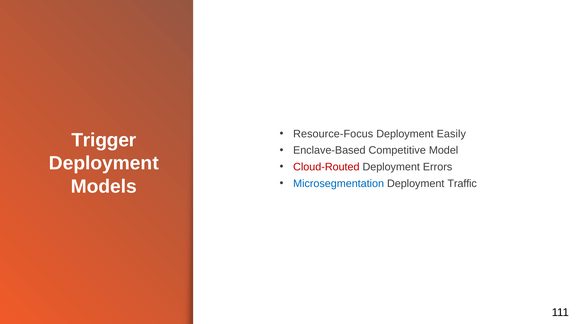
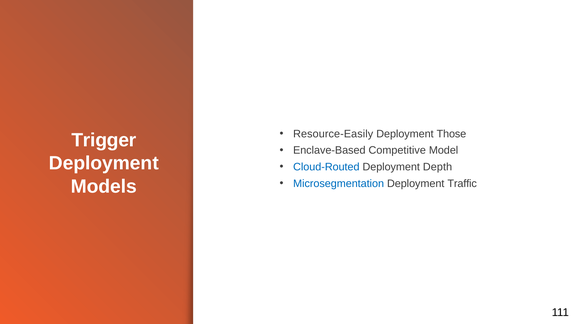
Resource-Focus: Resource-Focus -> Resource-Easily (333, 134)
Easily: Easily -> Those (451, 134)
Cloud-Routed colour: red -> blue (326, 167)
Errors: Errors -> Depth (438, 167)
